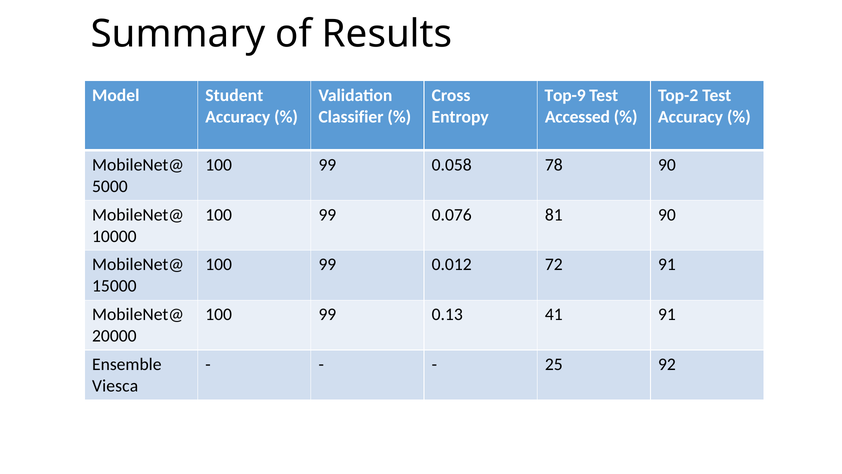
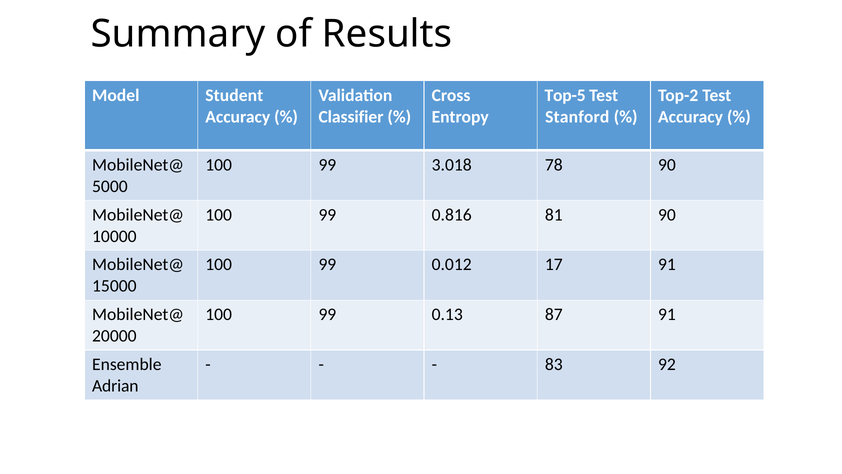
Top-9: Top-9 -> Top-5 (565, 95)
Accessed: Accessed -> Stanford (577, 117)
0.058: 0.058 -> 3.018 (452, 165)
0.076: 0.076 -> 0.816 (452, 215)
72: 72 -> 17 (554, 264)
41: 41 -> 87 (554, 314)
25: 25 -> 83 (554, 364)
Viesca: Viesca -> Adrian (115, 386)
